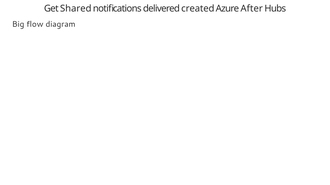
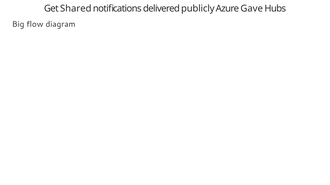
created: created -> publicly (198, 9)
After: After -> Gave (252, 9)
